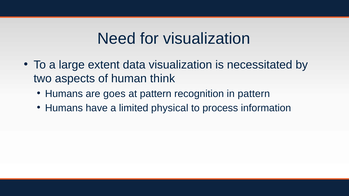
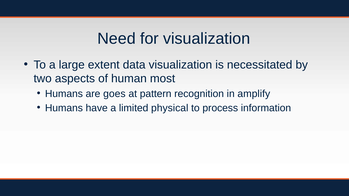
think: think -> most (163, 79)
in pattern: pattern -> amplify (254, 94)
